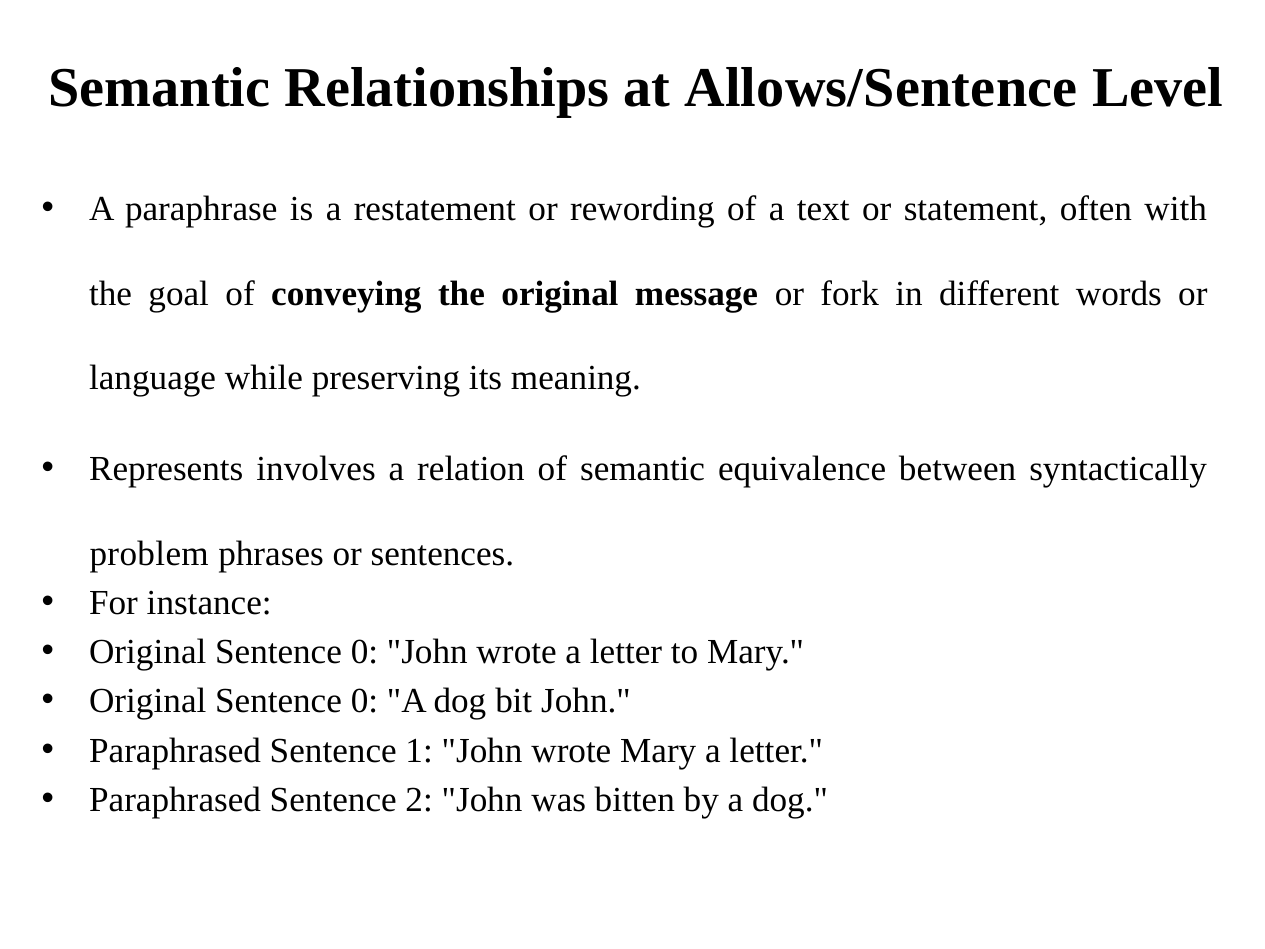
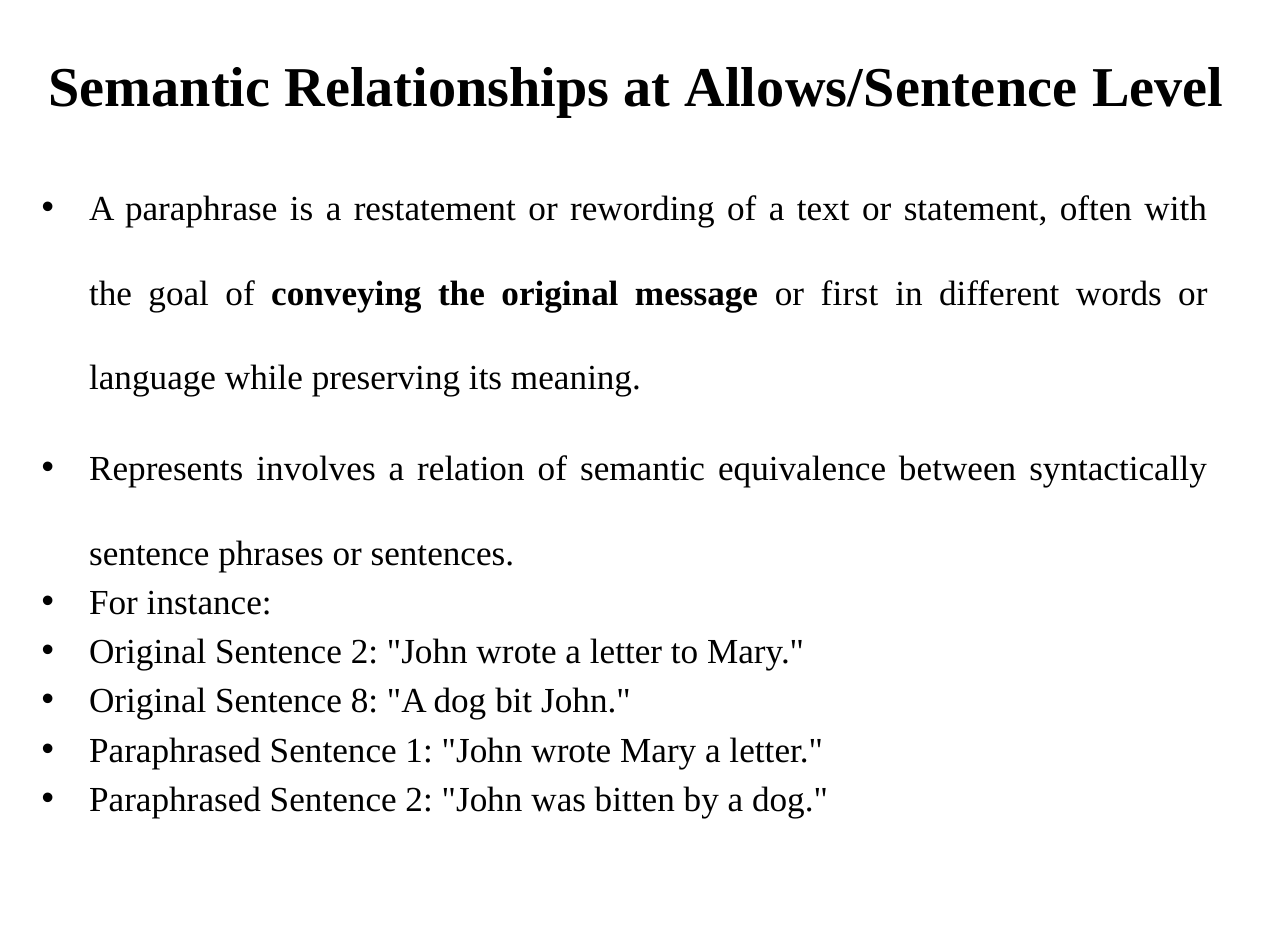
fork: fork -> first (849, 293)
problem: problem -> sentence (149, 554)
0: 0 -> 2 (364, 652)
0: 0 -> 8 (364, 701)
